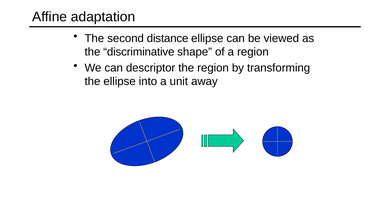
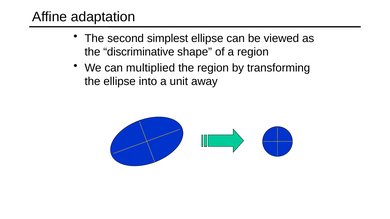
distance: distance -> simplest (168, 38)
descriptor: descriptor -> multiplied (151, 68)
